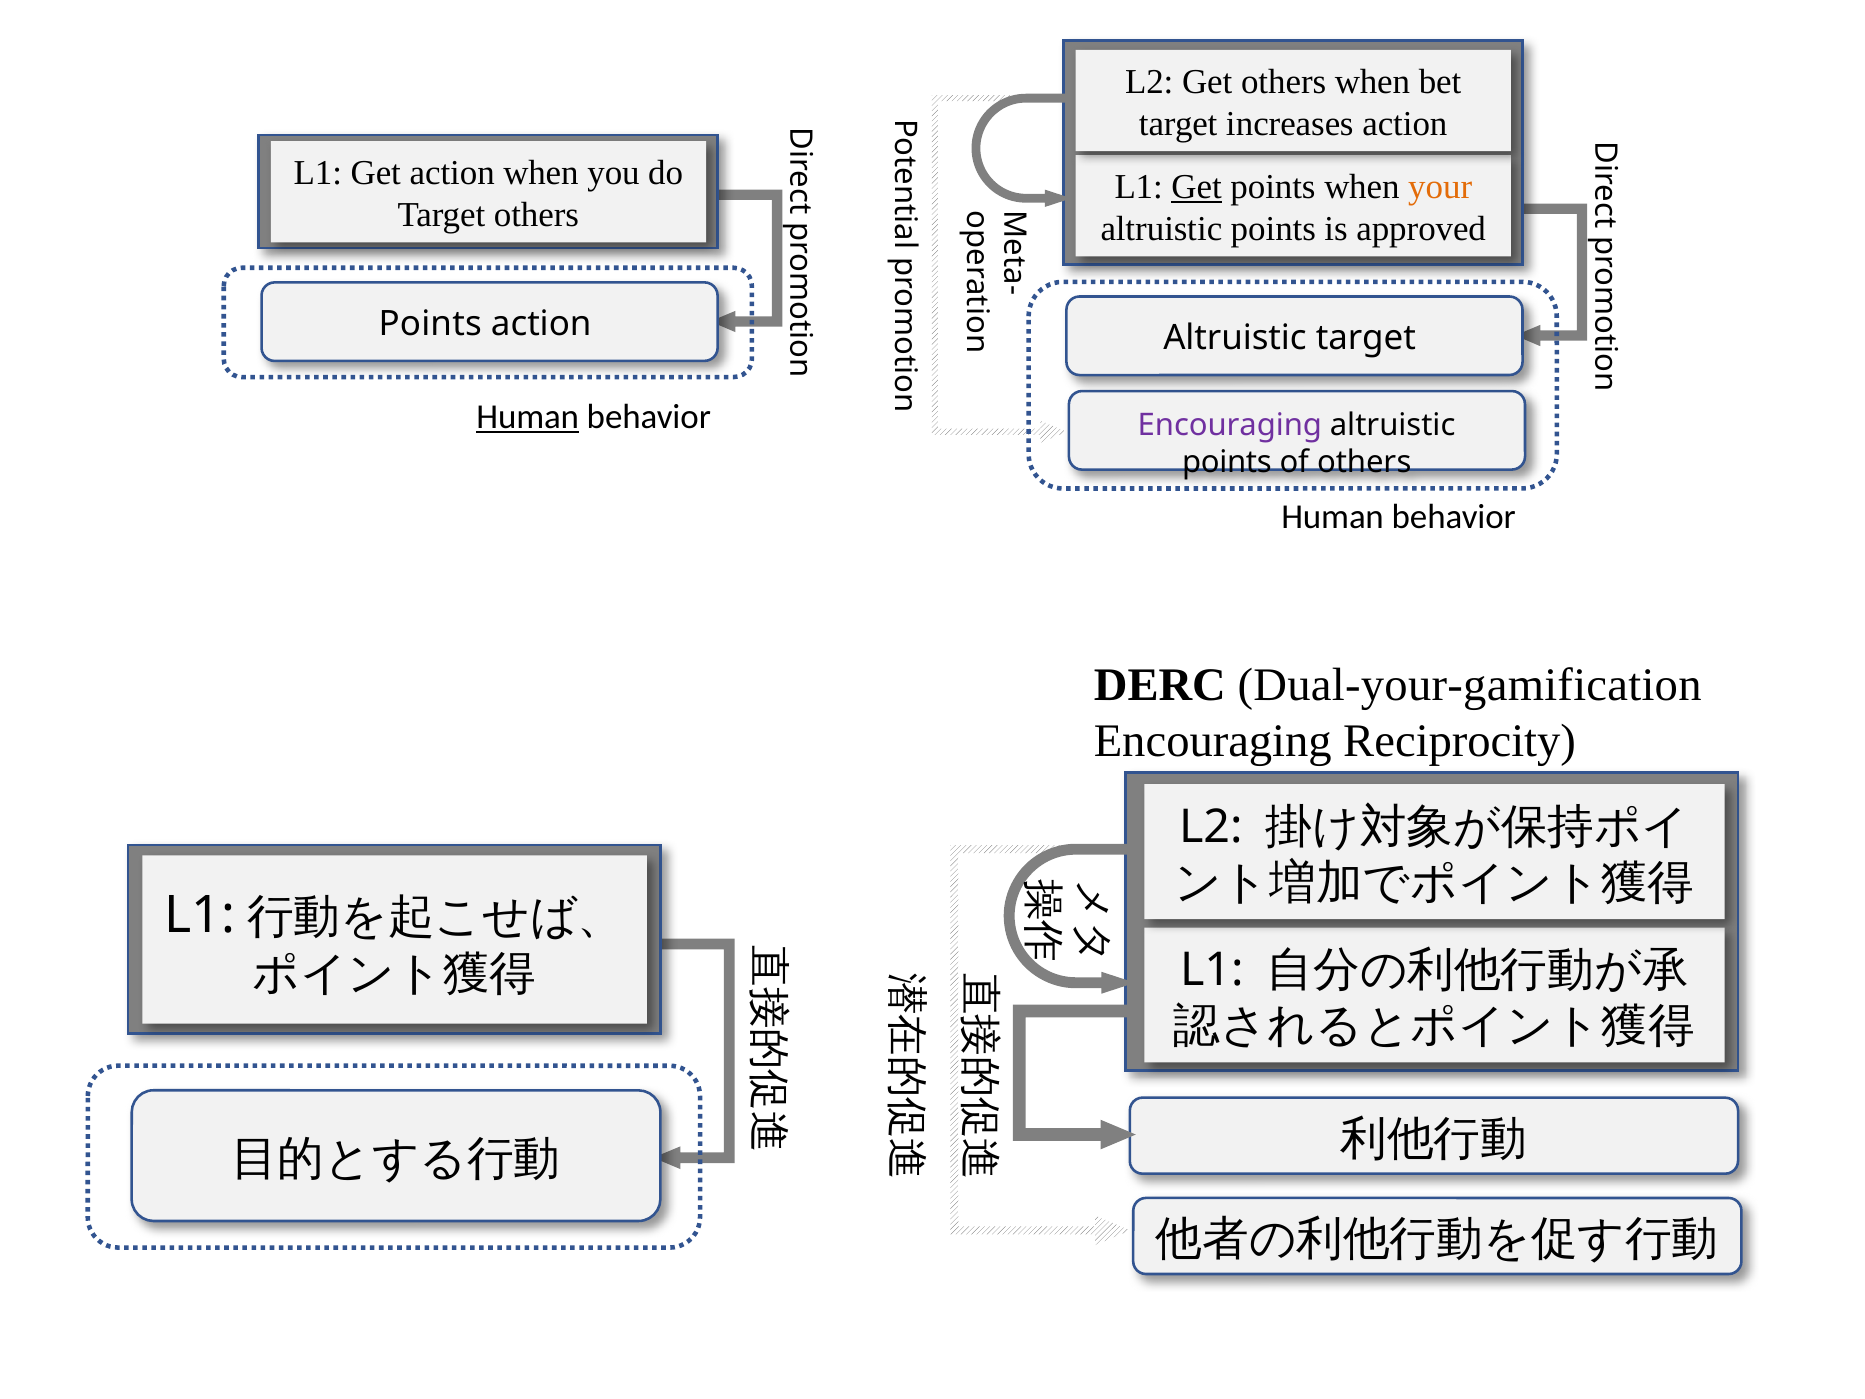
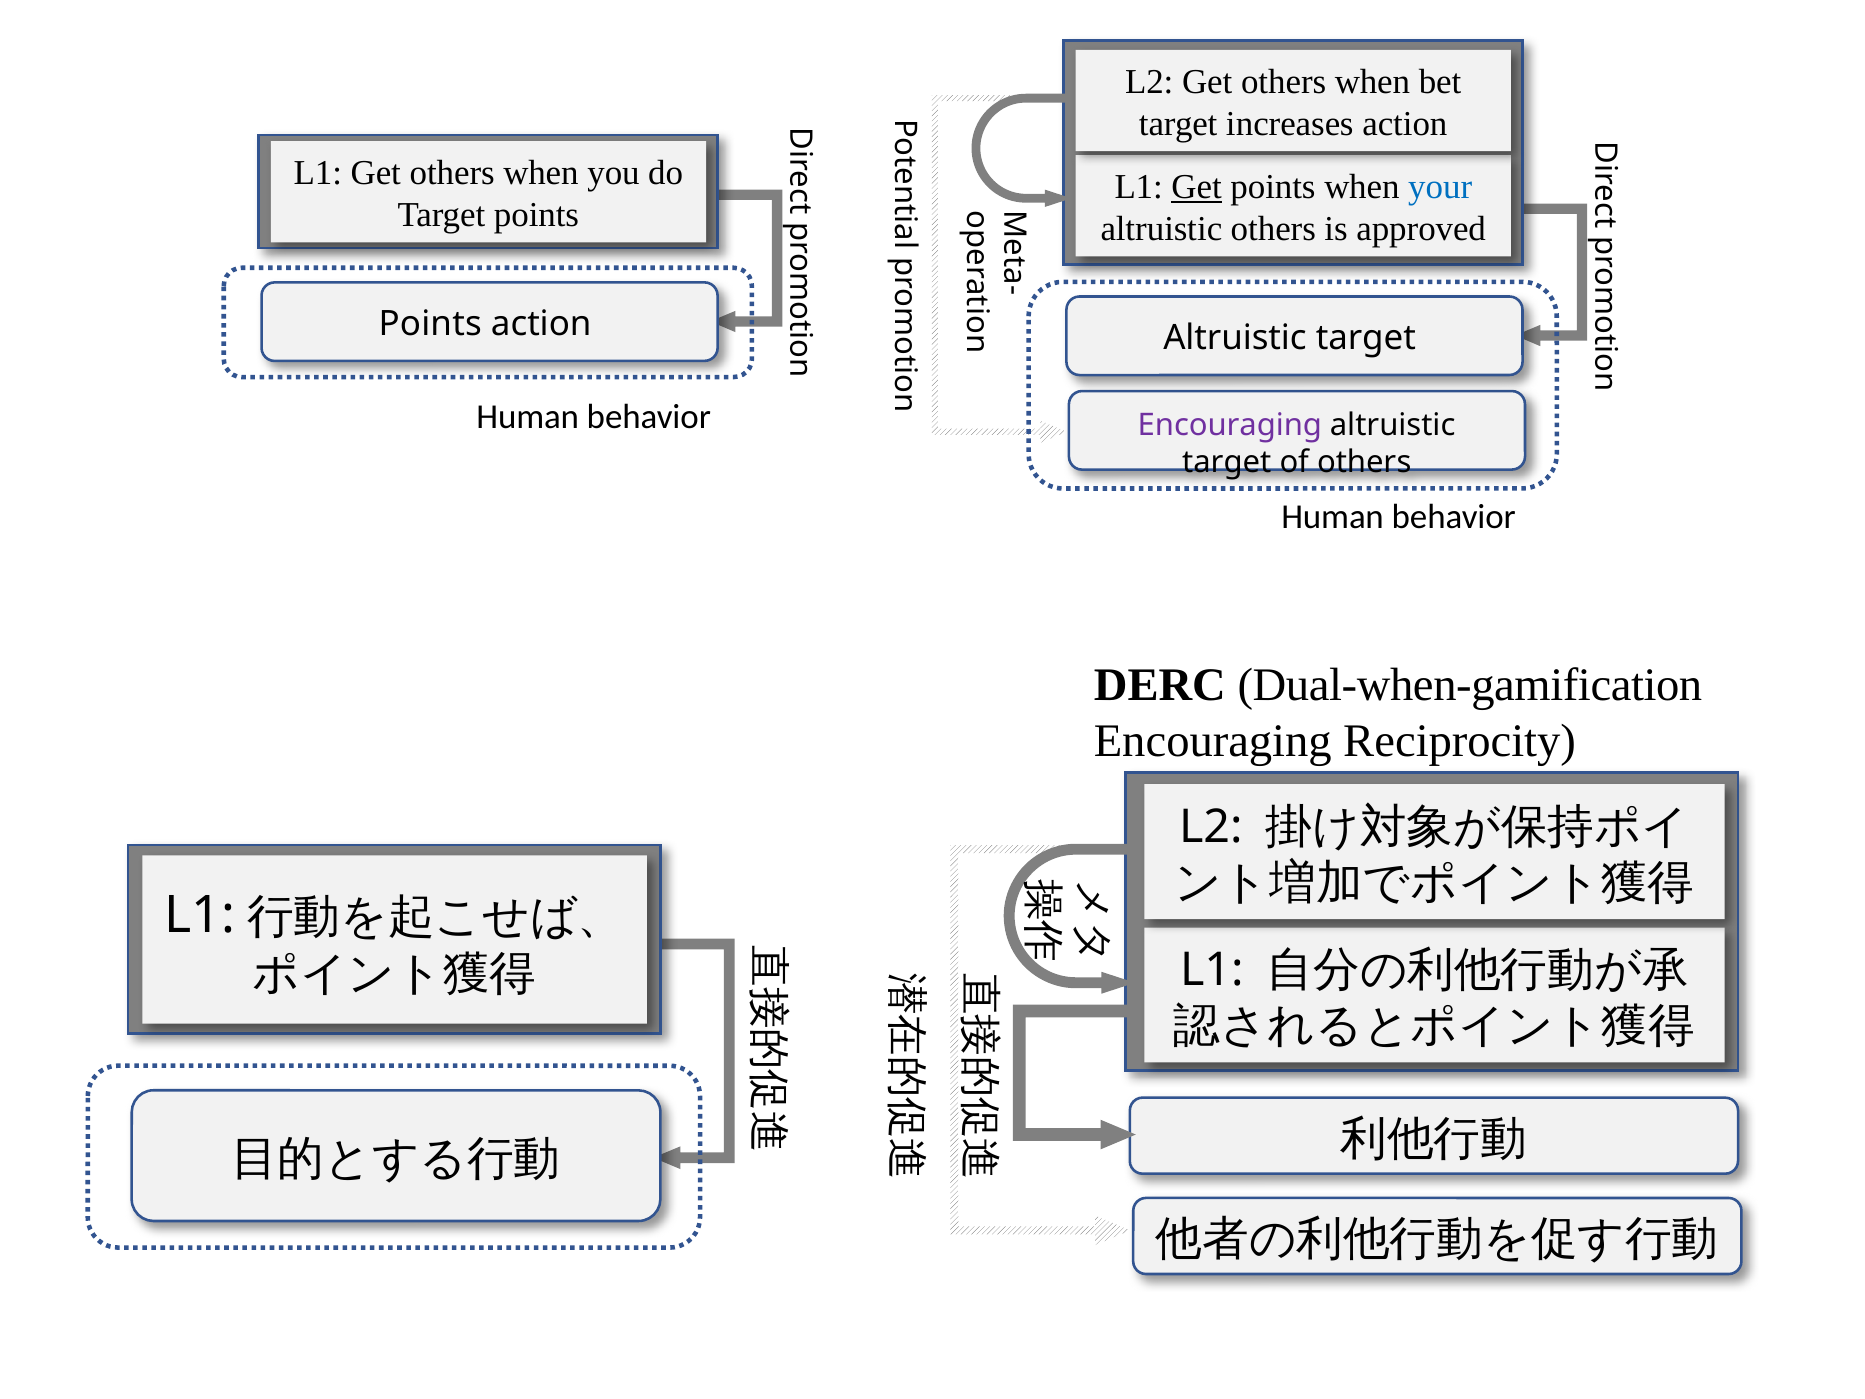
L1 Get action: action -> others (452, 173)
your colour: orange -> blue (1440, 187)
Target others: others -> points (536, 215)
points: points -> others (1273, 229)
Human underline: present -> none (528, 417)
points: points -> target (1227, 462)
Dual-your-gamification: Dual-your-gamification -> Dual-when-gamification (1470, 685)
